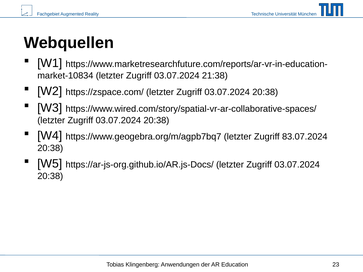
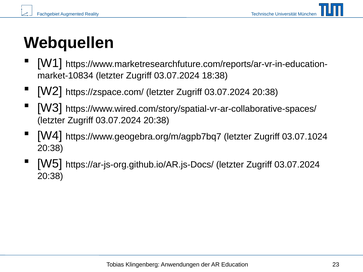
21:38: 21:38 -> 18:38 (215, 76)
83.07.2024: 83.07.2024 -> 03.07.1024 (305, 137)
